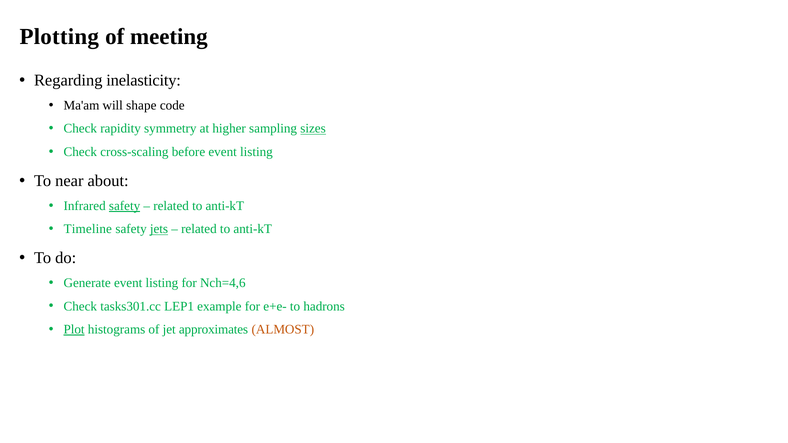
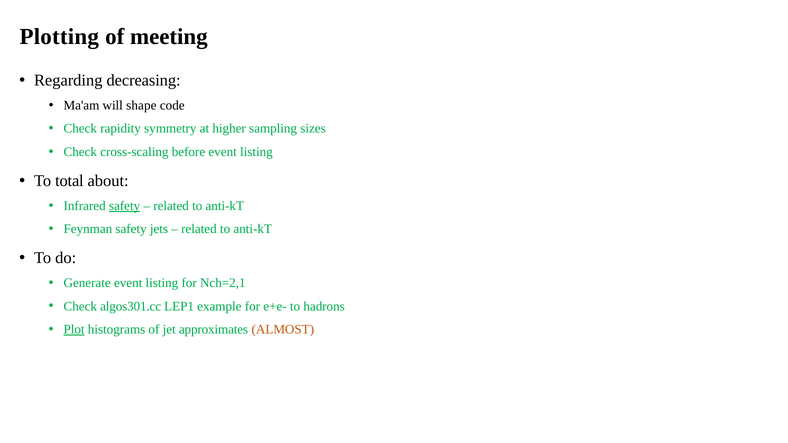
inelasticity: inelasticity -> decreasing (144, 81)
sizes underline: present -> none (313, 129)
near: near -> total (69, 181)
Timeline: Timeline -> Feynman (88, 229)
jets underline: present -> none (159, 229)
Nch=4,6: Nch=4,6 -> Nch=2,1 (223, 283)
tasks301.cc: tasks301.cc -> algos301.cc (131, 306)
